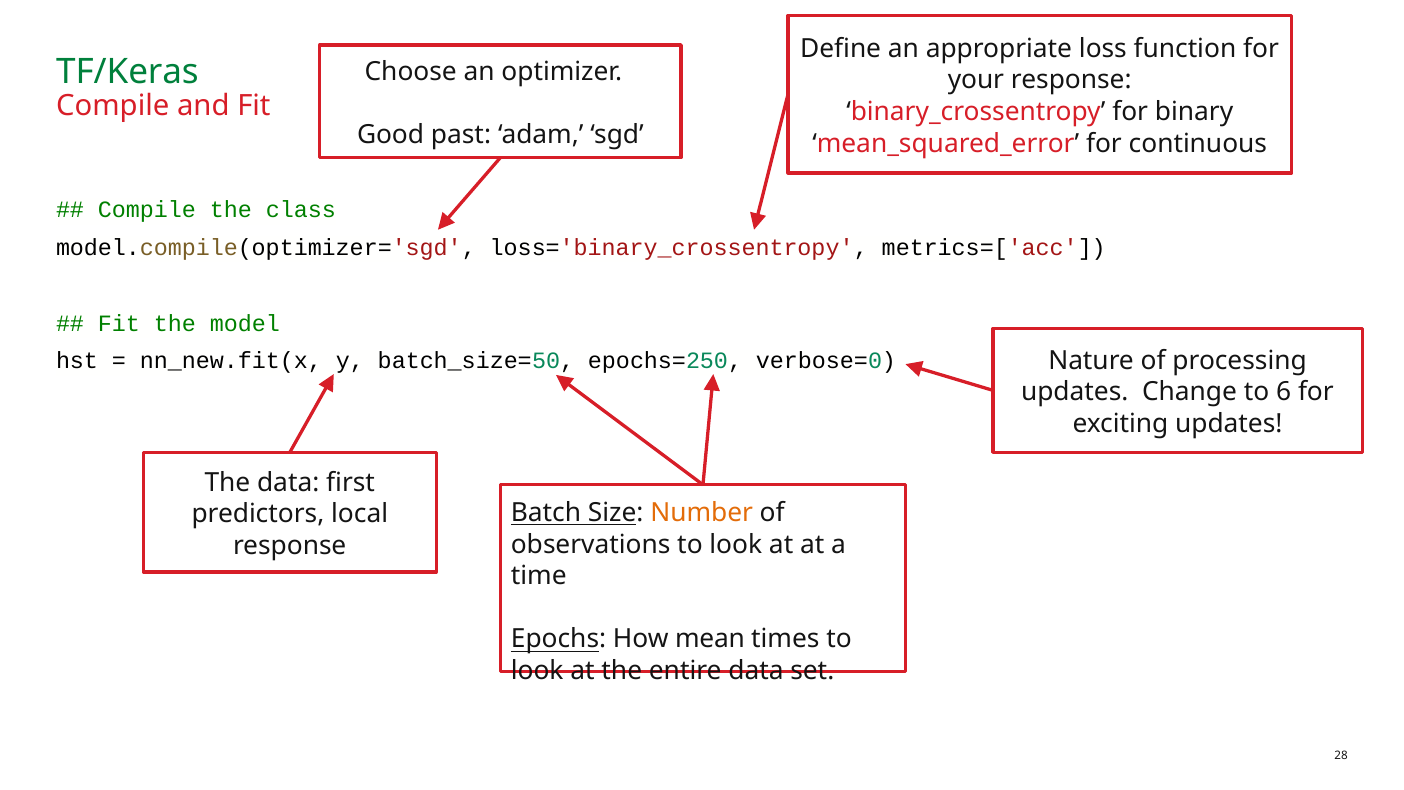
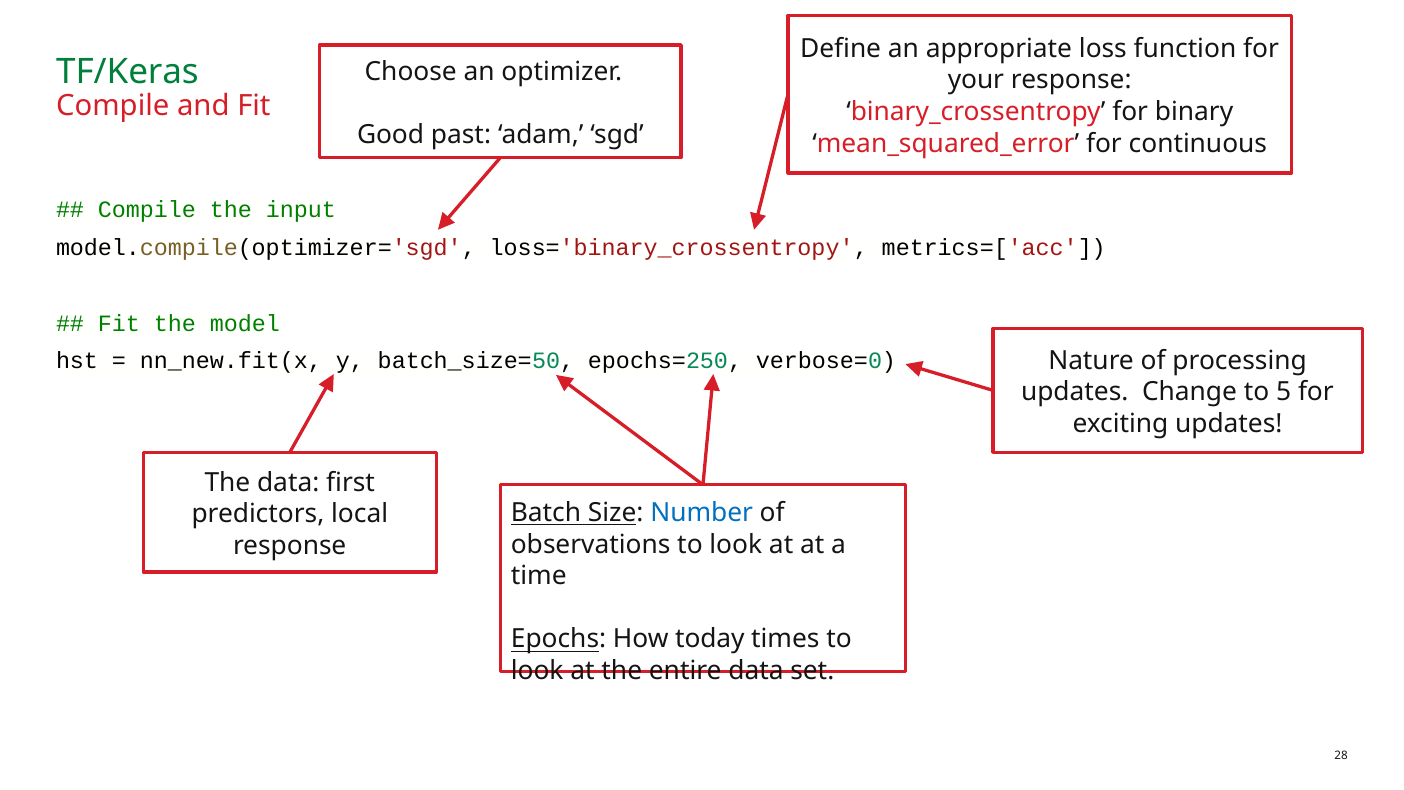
class: class -> input (301, 210)
6: 6 -> 5 (1284, 392)
Number colour: orange -> blue (702, 513)
mean: mean -> today (710, 639)
